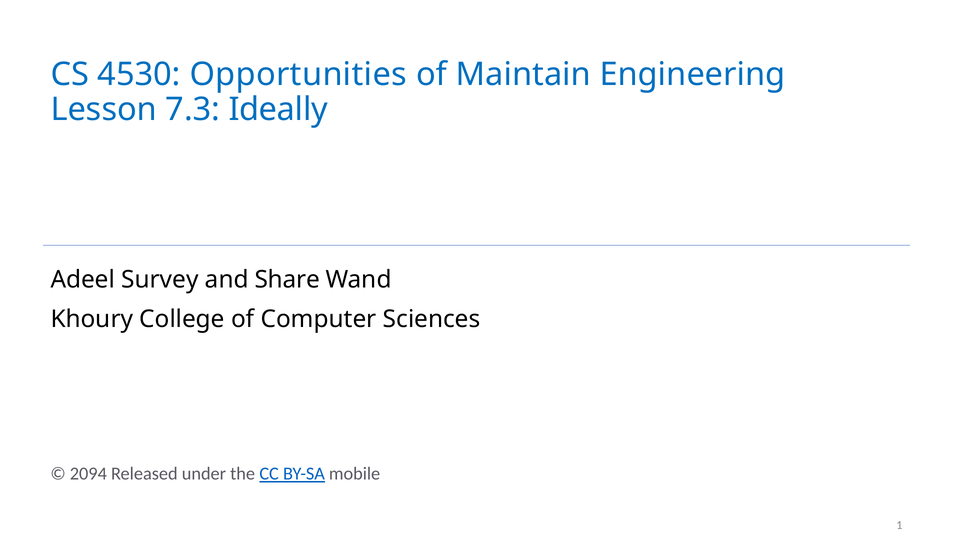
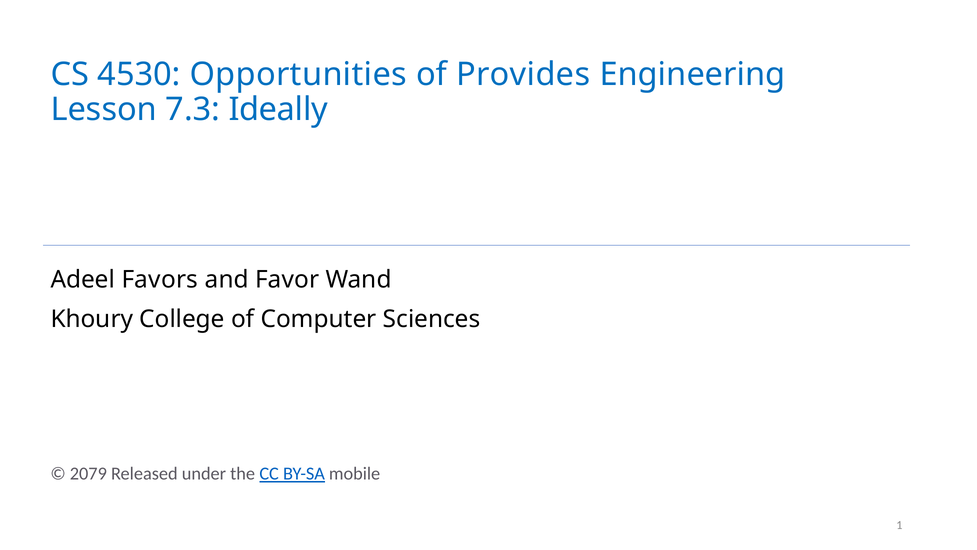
Maintain: Maintain -> Provides (523, 74)
Survey: Survey -> Favors (160, 279)
Share: Share -> Favor (287, 279)
2094: 2094 -> 2079 (88, 473)
